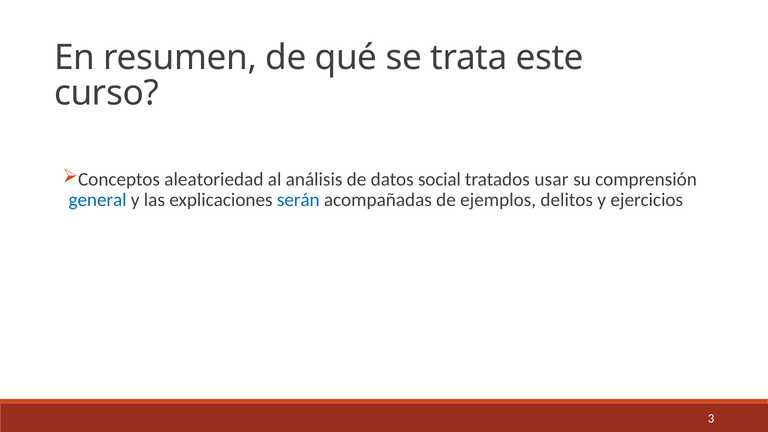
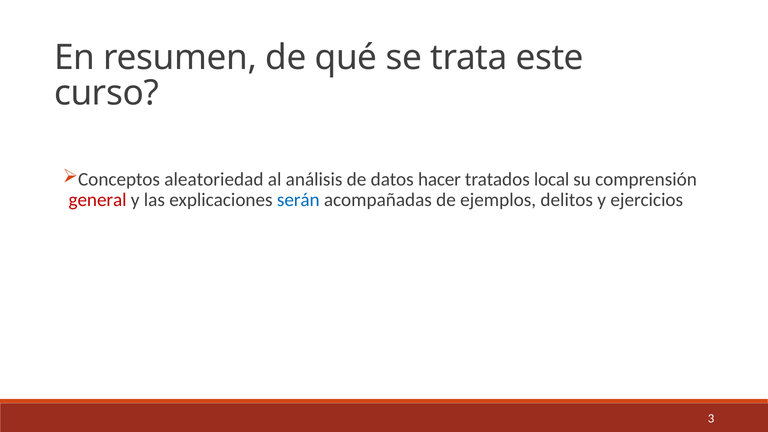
social: social -> hacer (439, 179)
usar: usar -> local (552, 179)
general colour: blue -> red (98, 200)
